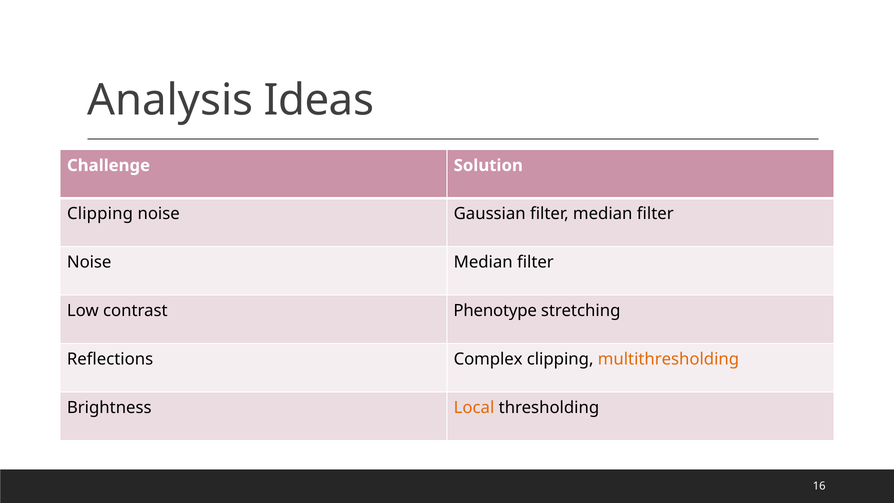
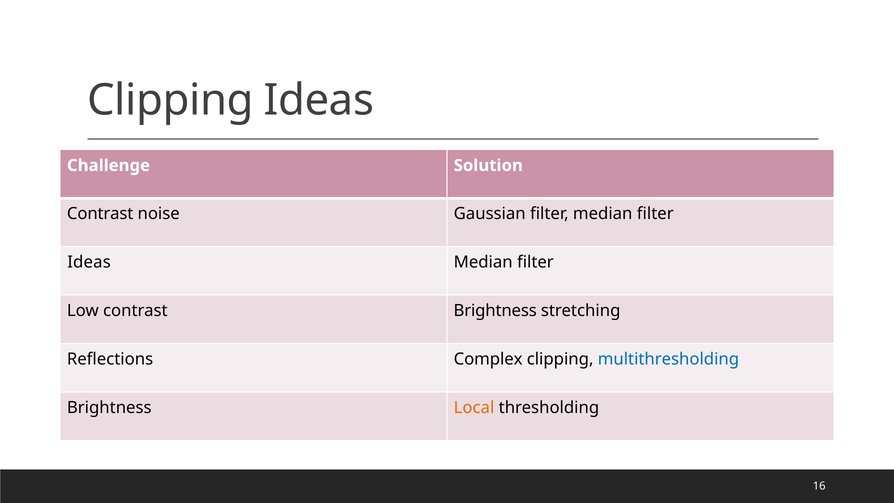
Analysis: Analysis -> Clipping (170, 100)
Clipping: Clipping -> Contrast (100, 214)
Noise: Noise -> Ideas (89, 262)
contrast Phenotype: Phenotype -> Brightness (495, 311)
multithresholding colour: orange -> blue (668, 359)
